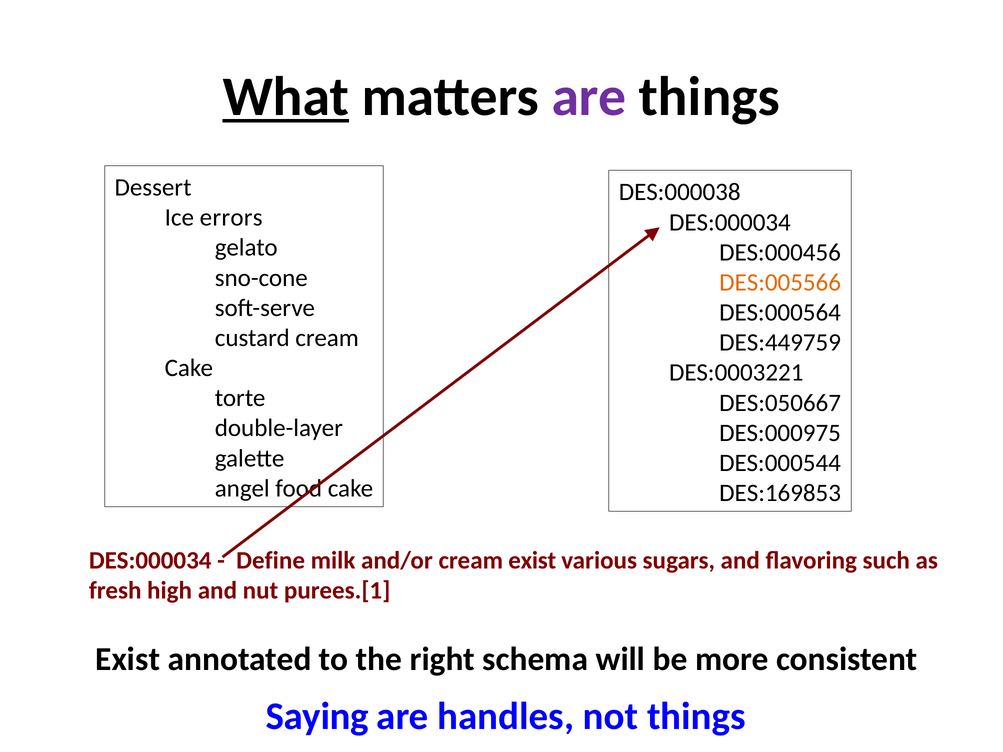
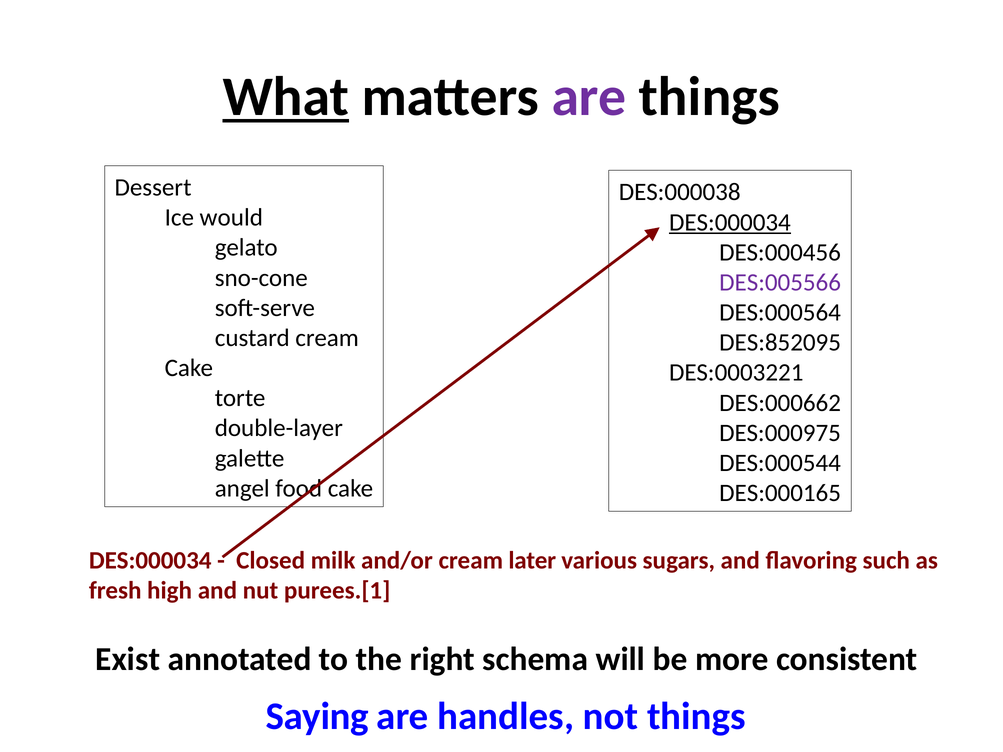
errors: errors -> would (231, 218)
DES:000034 underline: none -> present (730, 222)
DES:005566 colour: orange -> purple (780, 283)
DES:449759: DES:449759 -> DES:852095 (780, 343)
DES:050667: DES:050667 -> DES:000662 (780, 403)
DES:169853: DES:169853 -> DES:000165 (780, 493)
Define: Define -> Closed (271, 561)
cream exist: exist -> later (532, 561)
